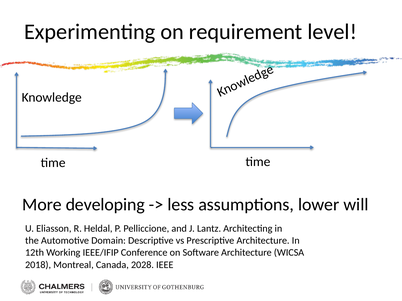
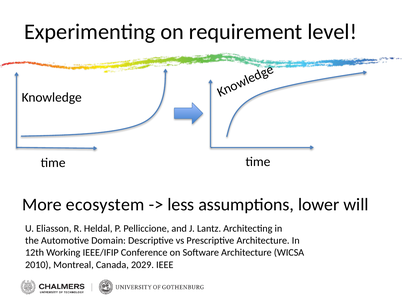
developing: developing -> ecosystem (105, 205)
2018: 2018 -> 2010 (38, 265)
2028: 2028 -> 2029 (142, 265)
